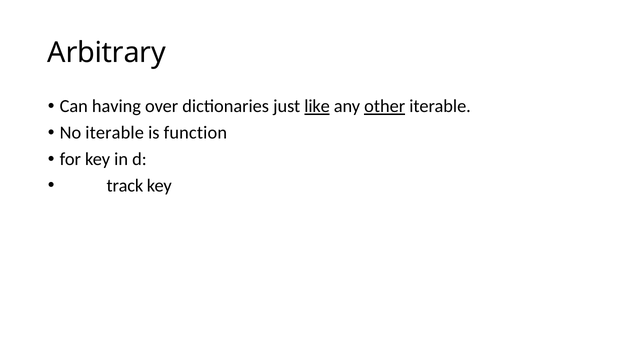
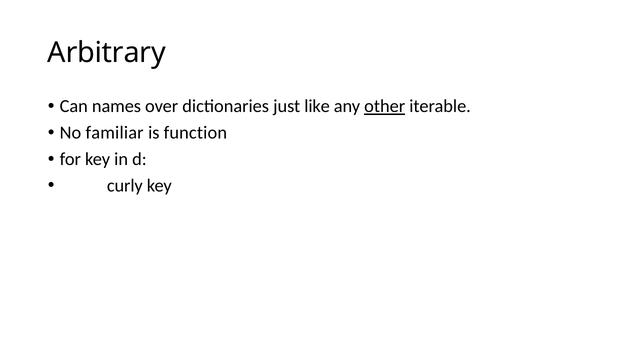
having: having -> names (116, 106)
like underline: present -> none (317, 106)
No iterable: iterable -> familiar (115, 133)
track: track -> curly (125, 185)
